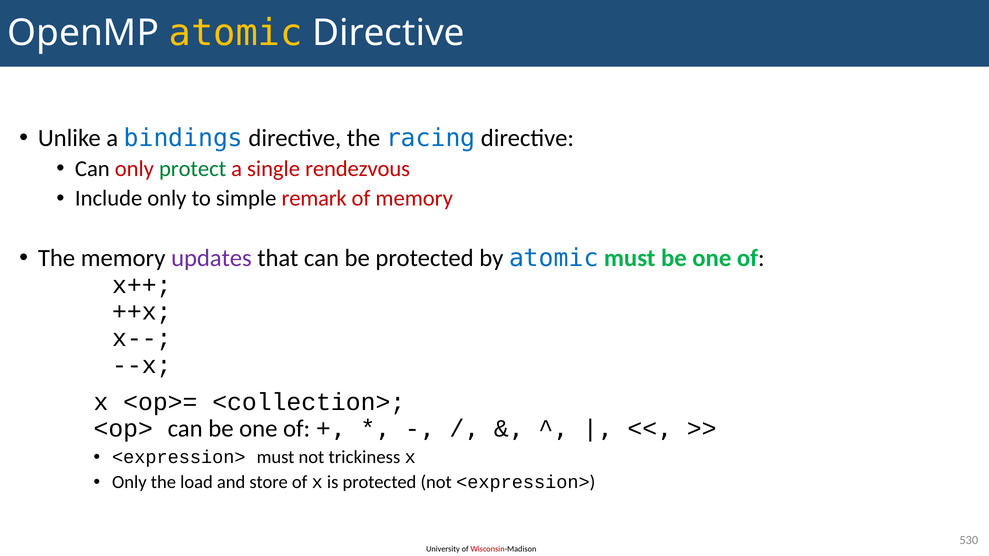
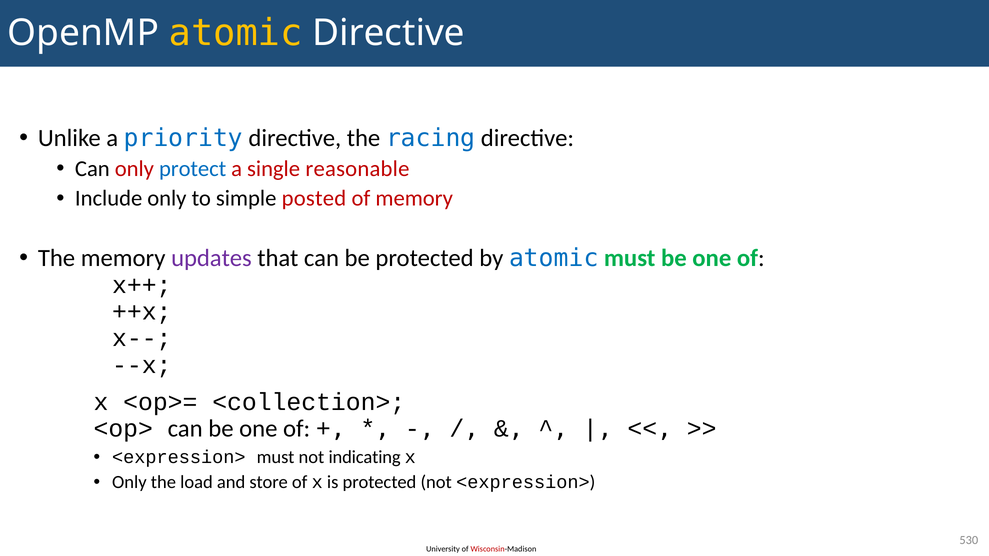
bindings: bindings -> priority (183, 138)
protect colour: green -> blue (193, 169)
rendezvous: rendezvous -> reasonable (357, 169)
remark: remark -> posted (314, 198)
trickiness: trickiness -> indicating (365, 457)
